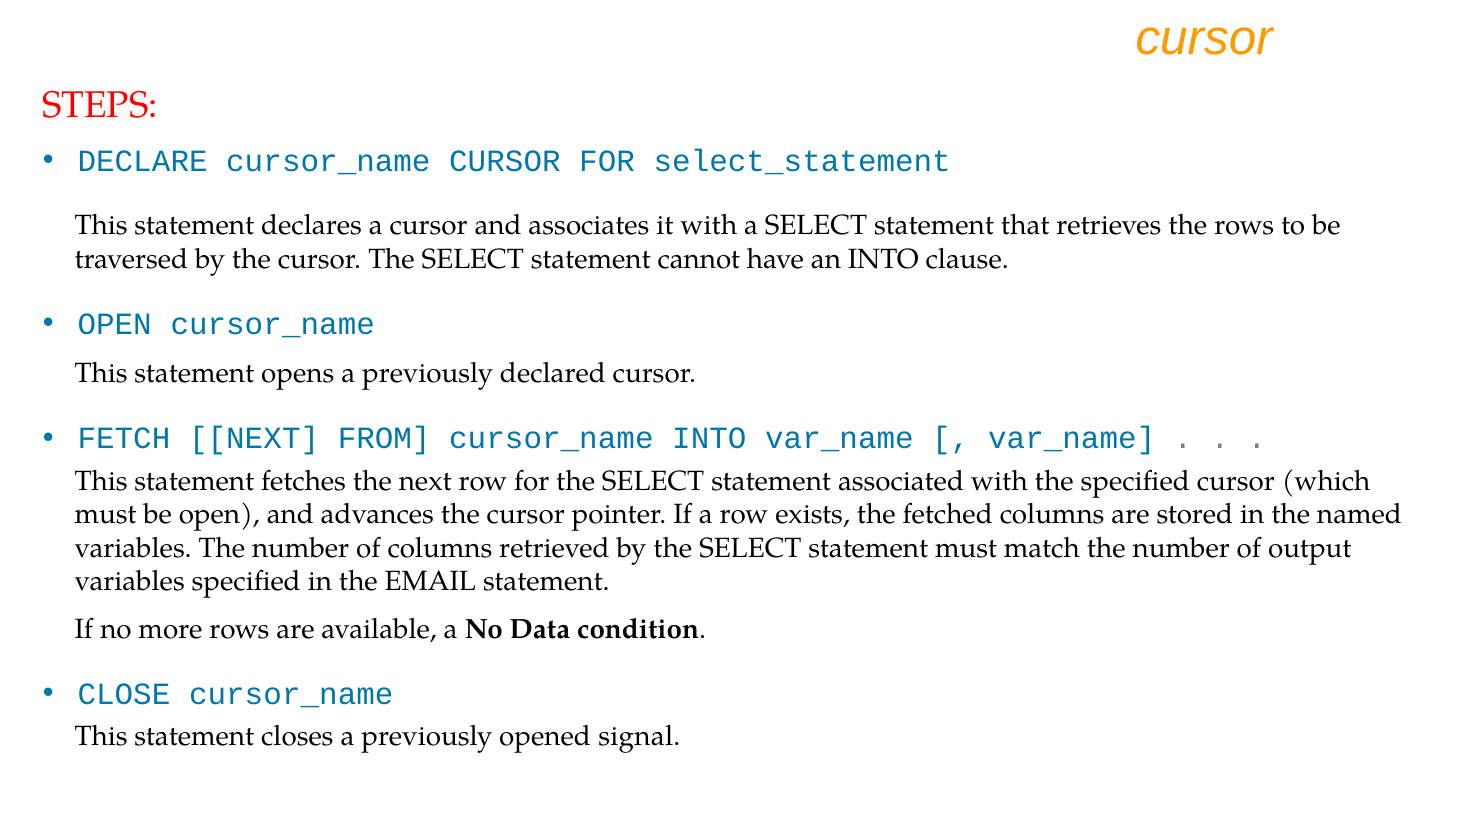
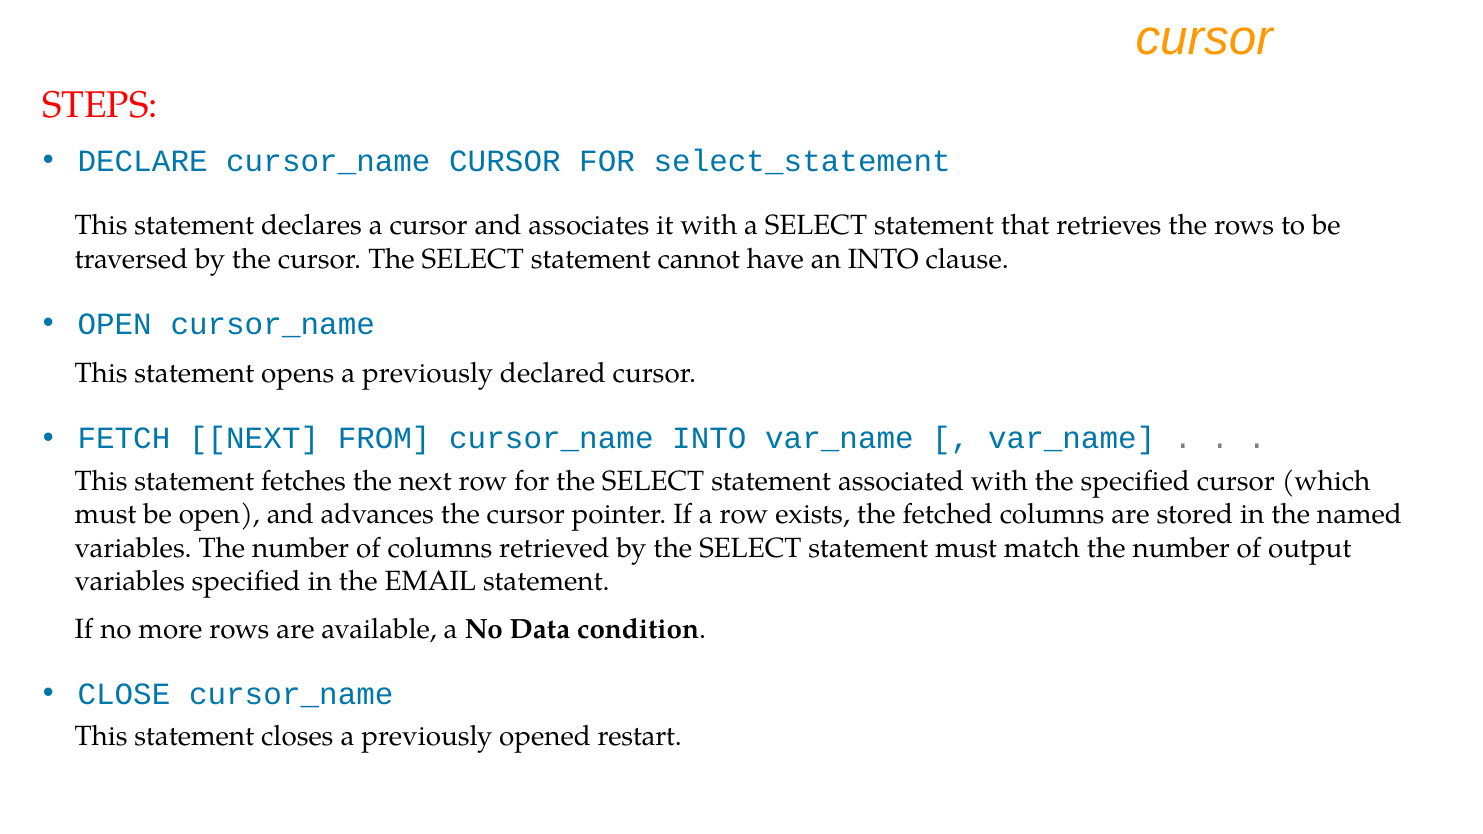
signal: signal -> restart (640, 737)
